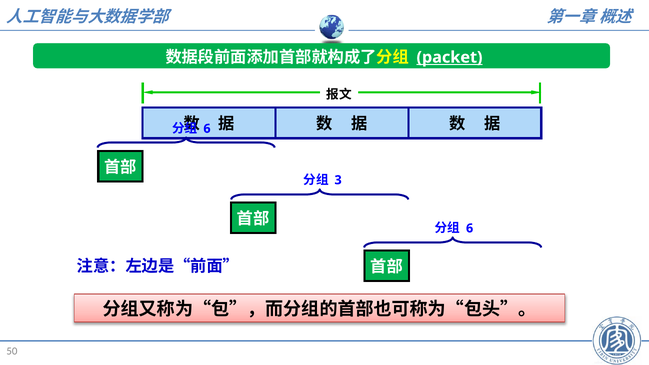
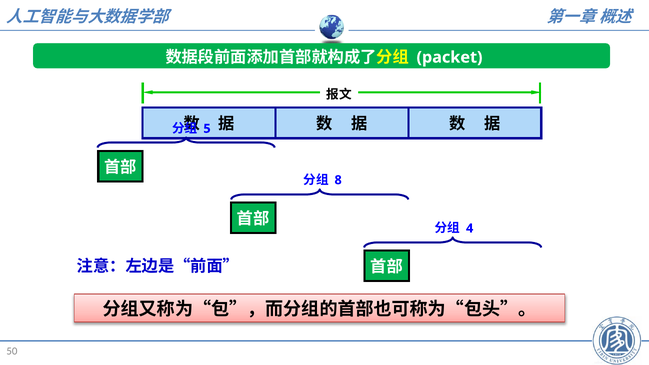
packet underline: present -> none (450, 57)
6: 6 -> 5 (207, 129)
3: 3 -> 8 (338, 180)
6: 6 -> 4 (470, 228)
